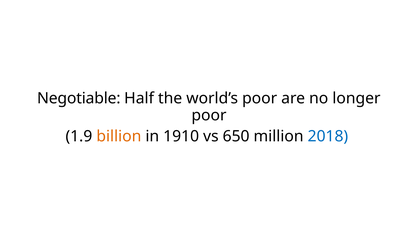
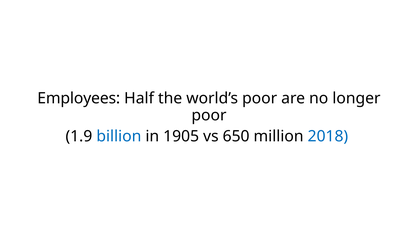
Negotiable: Negotiable -> Employees (79, 98)
billion colour: orange -> blue (119, 137)
1910: 1910 -> 1905 (181, 137)
